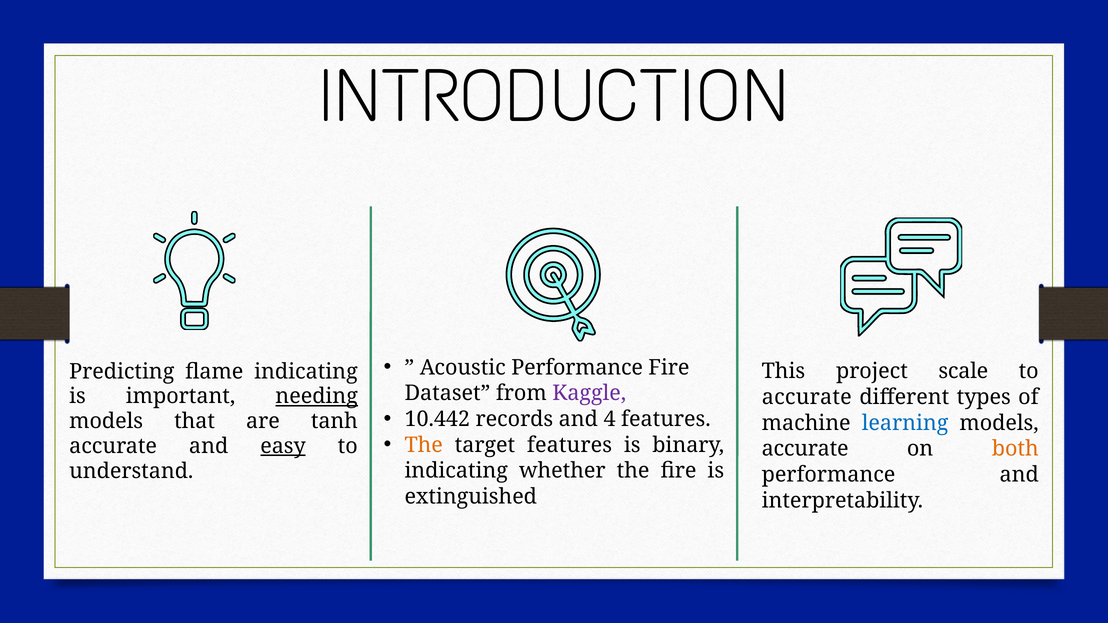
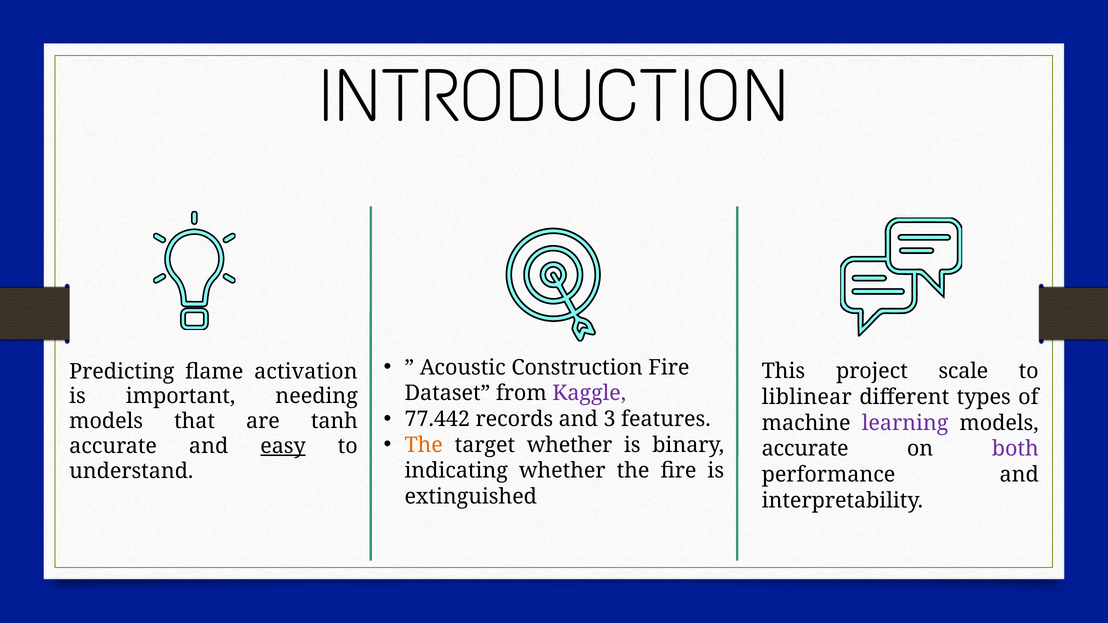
Acoustic Performance: Performance -> Construction (577, 368)
flame indicating: indicating -> activation (306, 372)
needing underline: present -> none (317, 397)
accurate: accurate -> liblinear (807, 397)
10.442: 10.442 -> 77.442 (437, 419)
4: 4 -> 3 (610, 419)
learning colour: blue -> purple (905, 423)
target features: features -> whether (570, 445)
both colour: orange -> purple (1015, 449)
